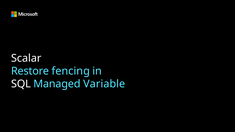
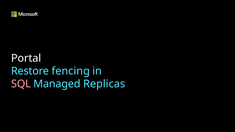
Scalar: Scalar -> Portal (26, 58)
SQL colour: white -> pink (21, 84)
Variable: Variable -> Replicas (104, 84)
